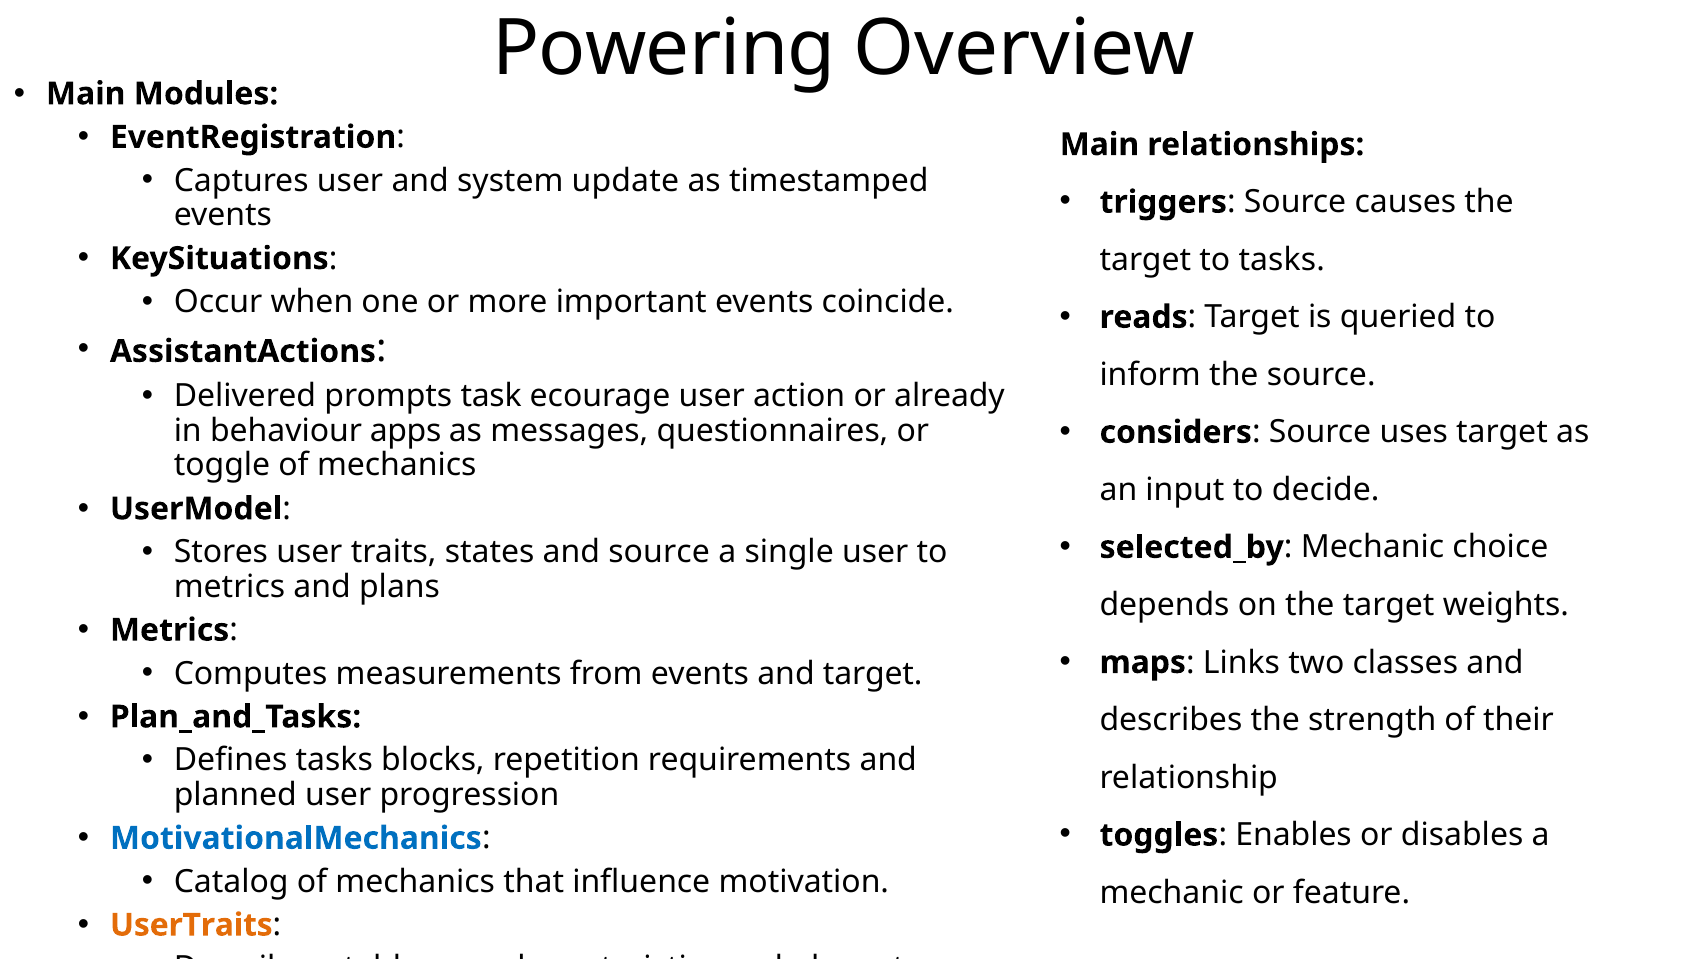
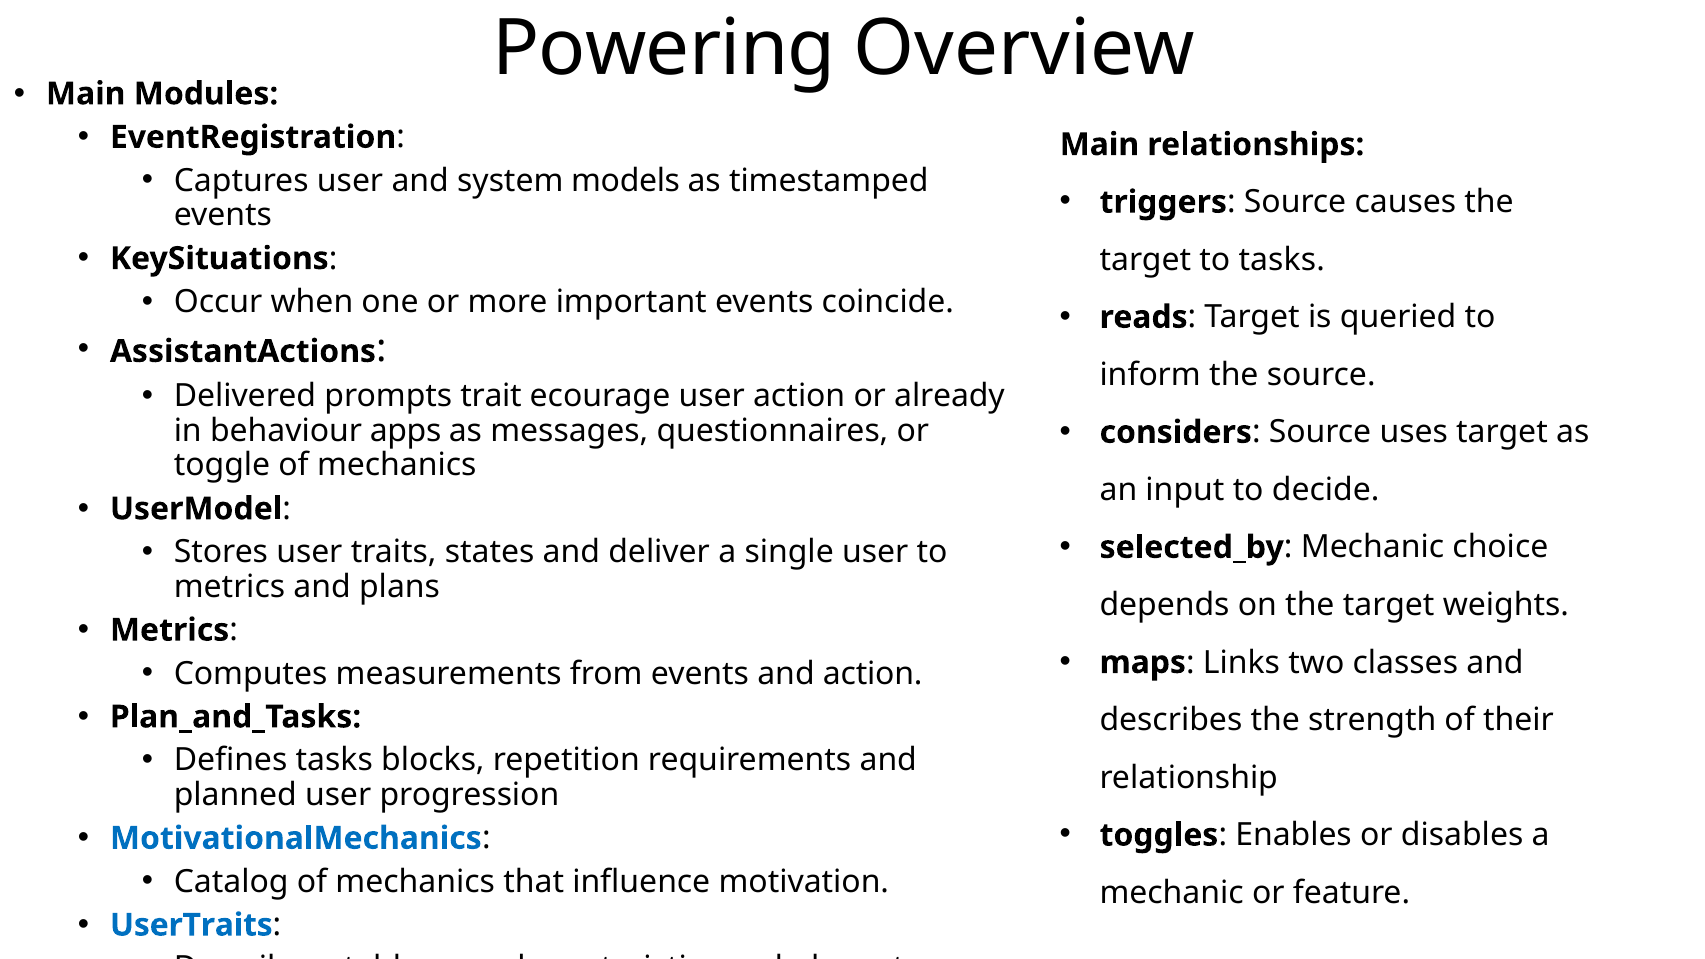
update: update -> models (626, 181)
task: task -> trait (491, 396)
and source: source -> deliver (659, 552)
and target: target -> action (873, 674)
UserTraits colour: orange -> blue (191, 925)
